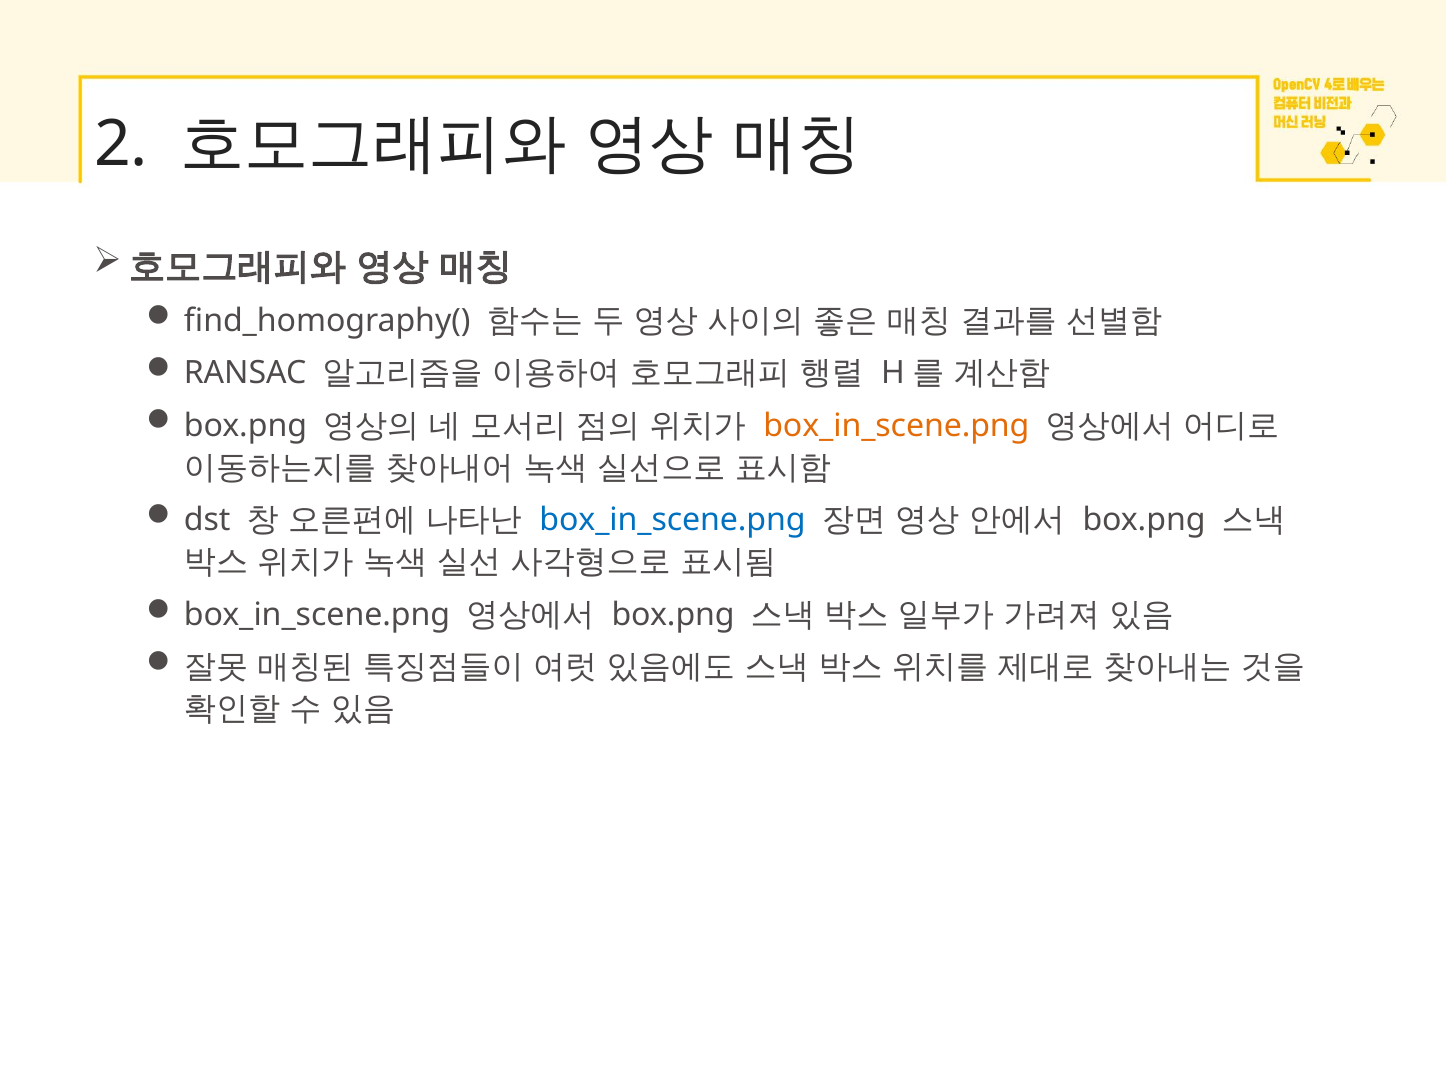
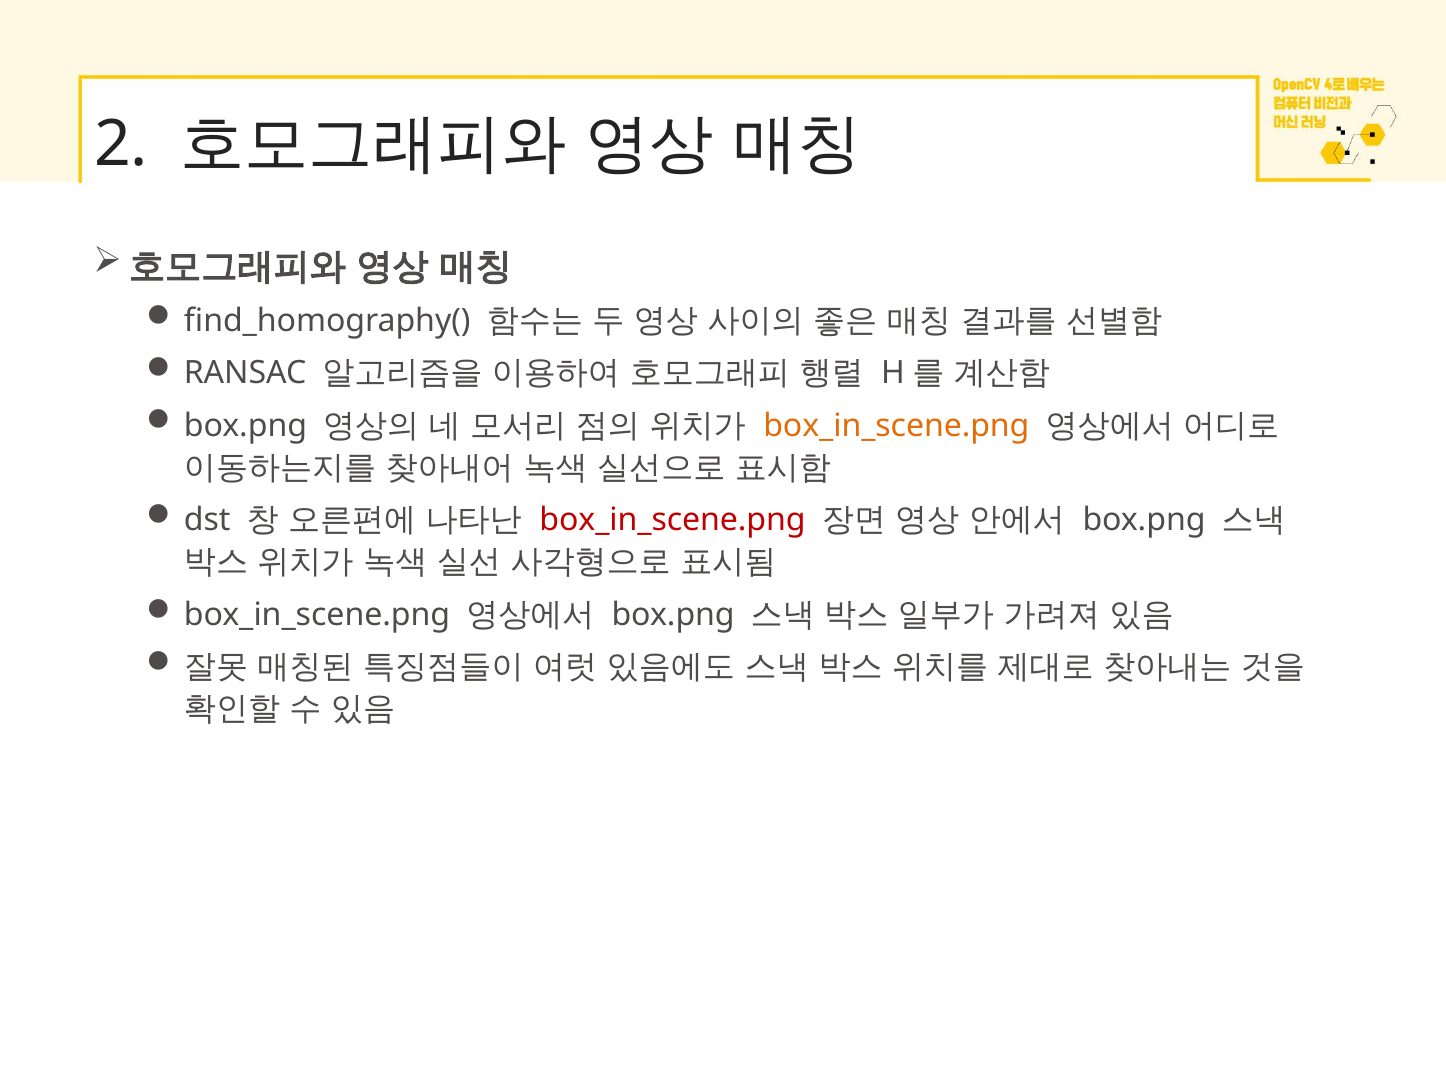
box_in_scene.png colour: blue -> red (672, 520)
